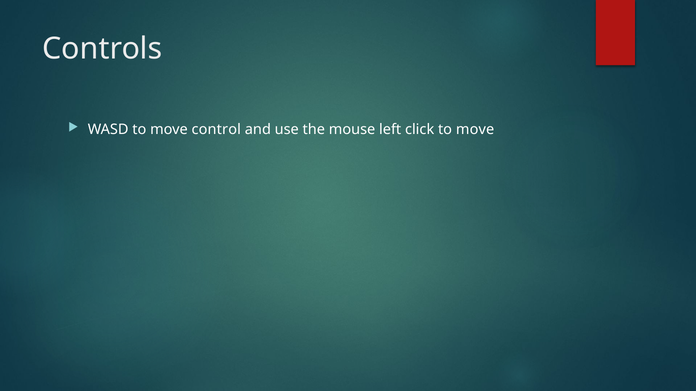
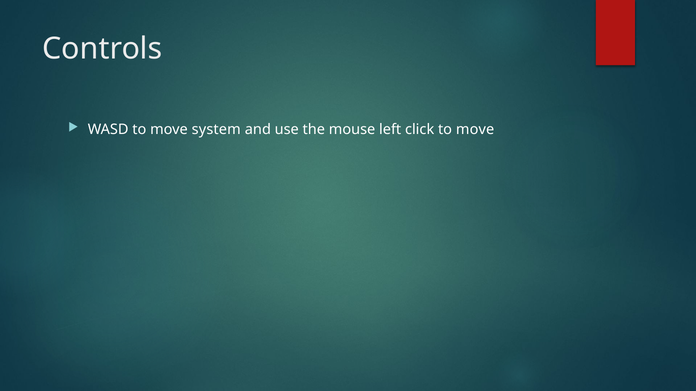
control: control -> system (216, 130)
